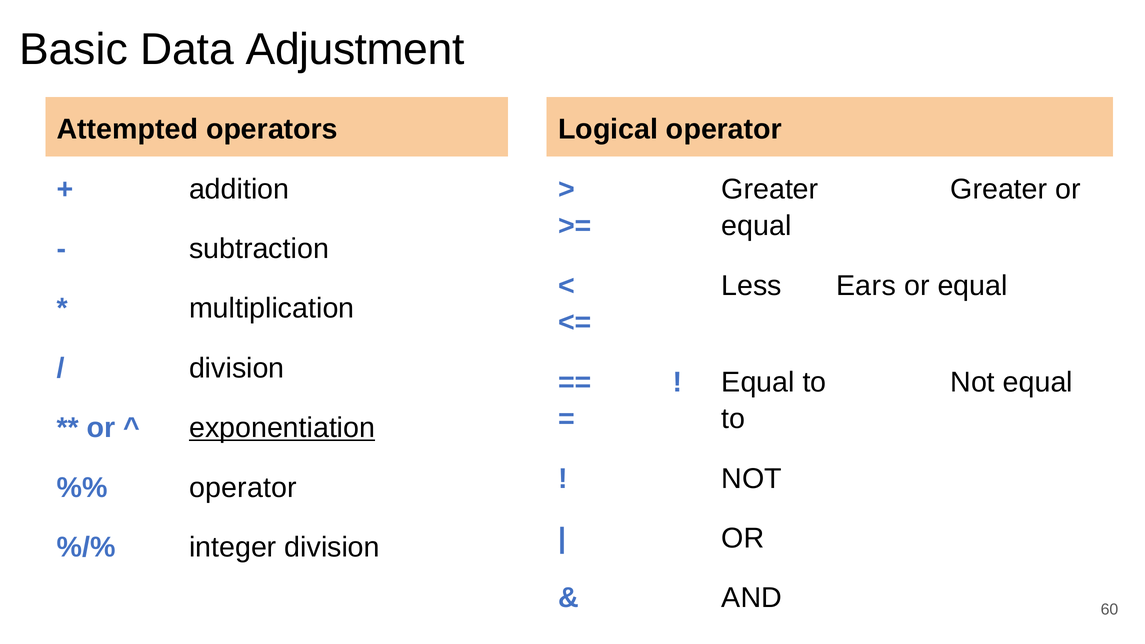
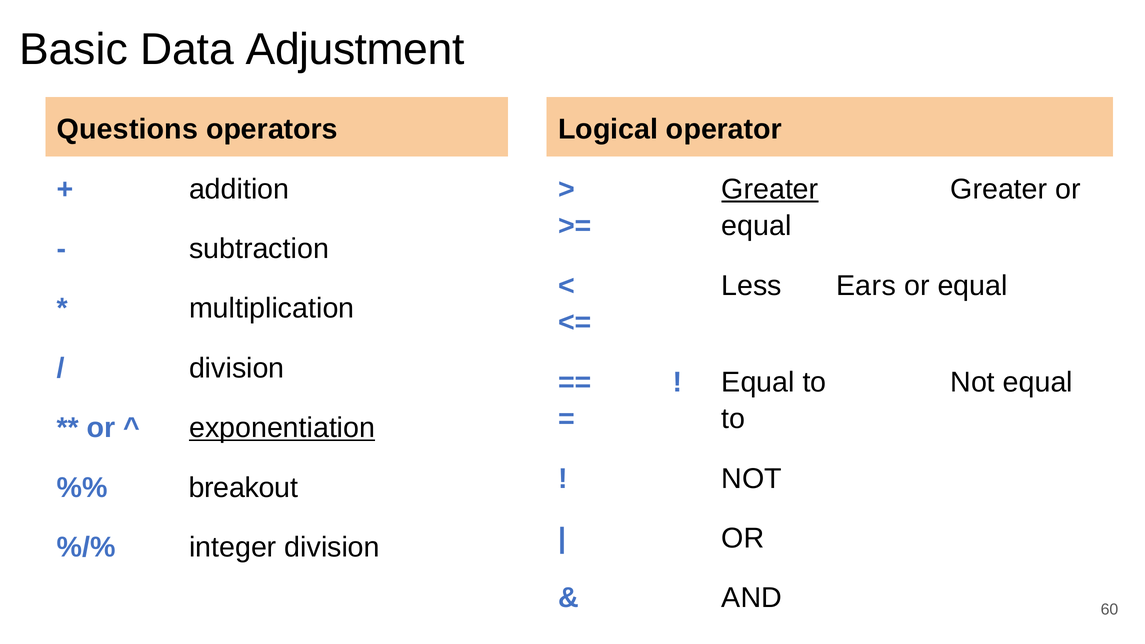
Attempted: Attempted -> Questions (127, 130)
Greater underline: none -> present (770, 189)
operator: operator -> breakout (243, 488)
